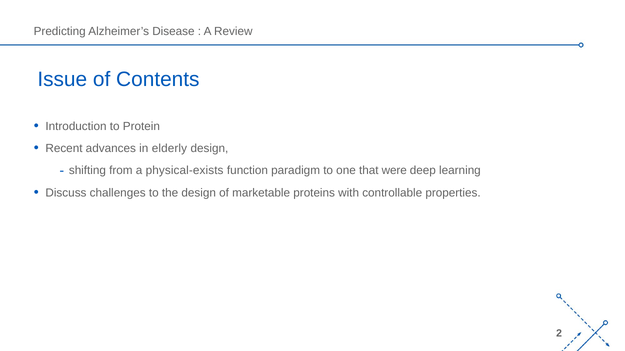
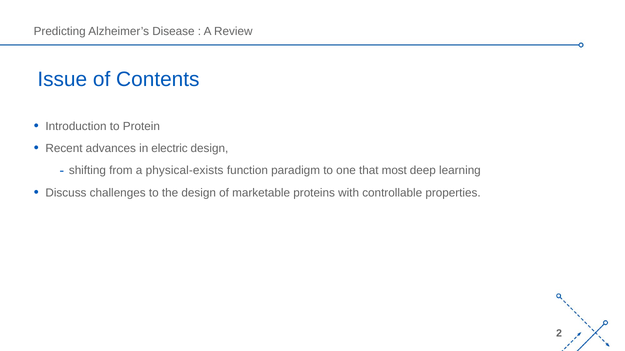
elderly: elderly -> electric (170, 149)
were: were -> most (394, 171)
